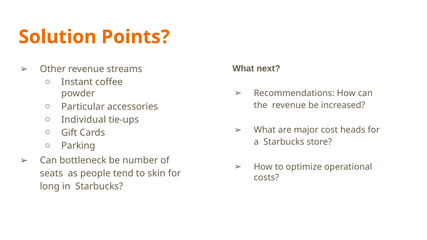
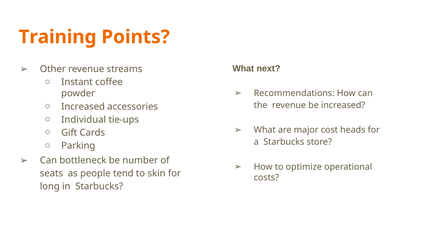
Solution: Solution -> Training (58, 37)
Particular: Particular -> Increased (83, 107)
